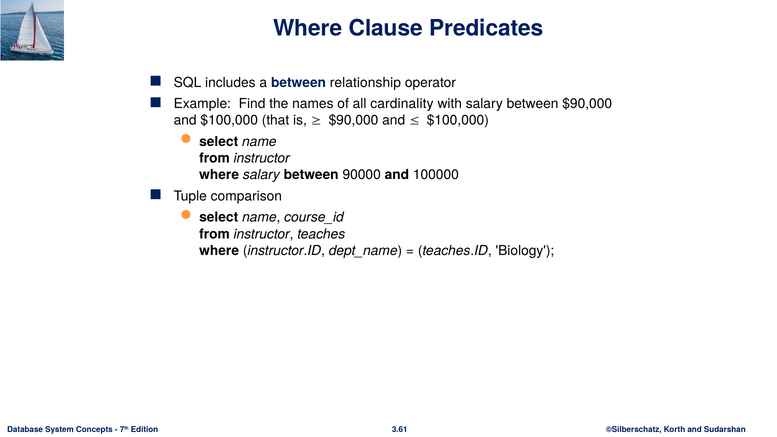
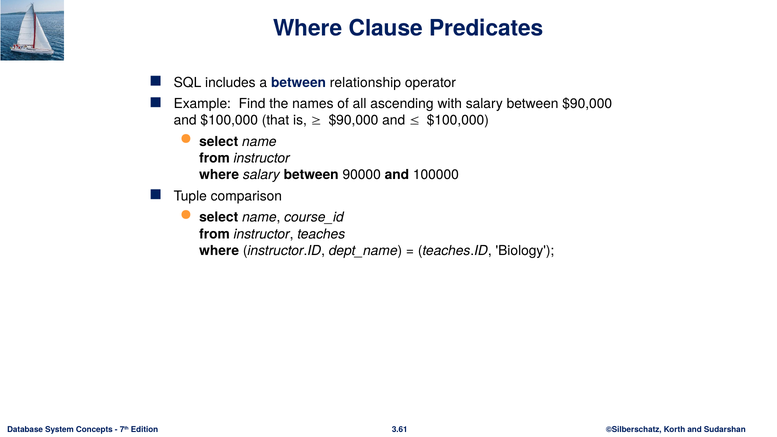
cardinality: cardinality -> ascending (402, 104)
